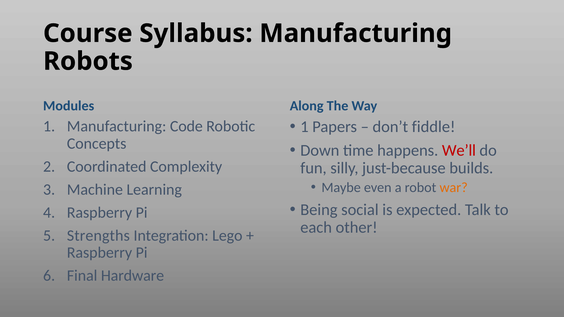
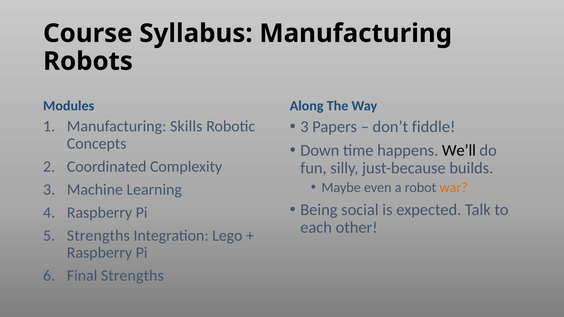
1: 1 -> 3 (304, 127)
Code: Code -> Skills (186, 126)
We’ll colour: red -> black (459, 150)
Final Hardware: Hardware -> Strengths (132, 276)
